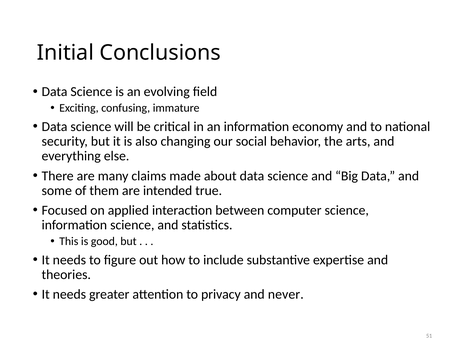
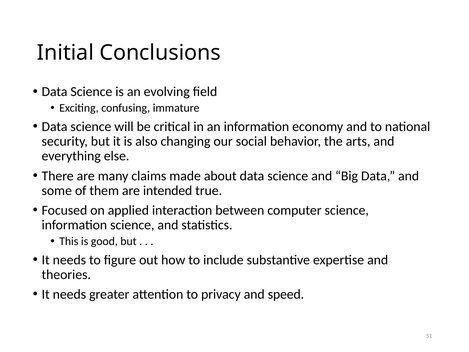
never: never -> speed (286, 294)
